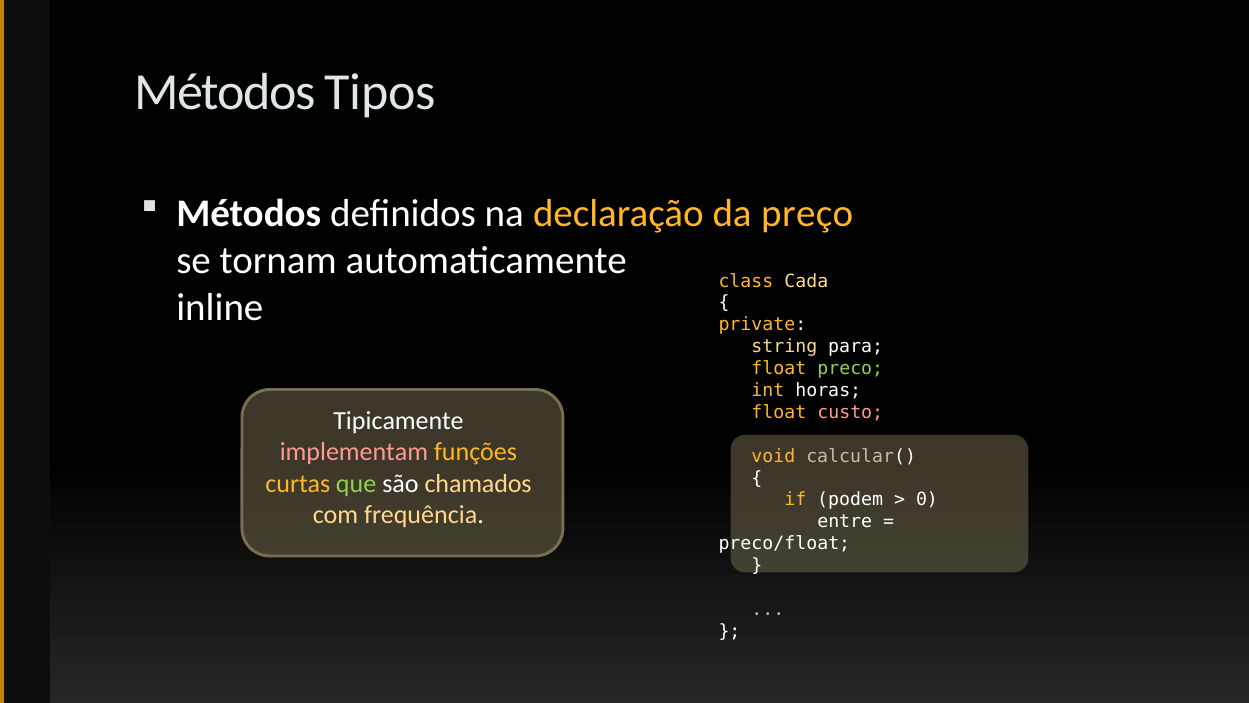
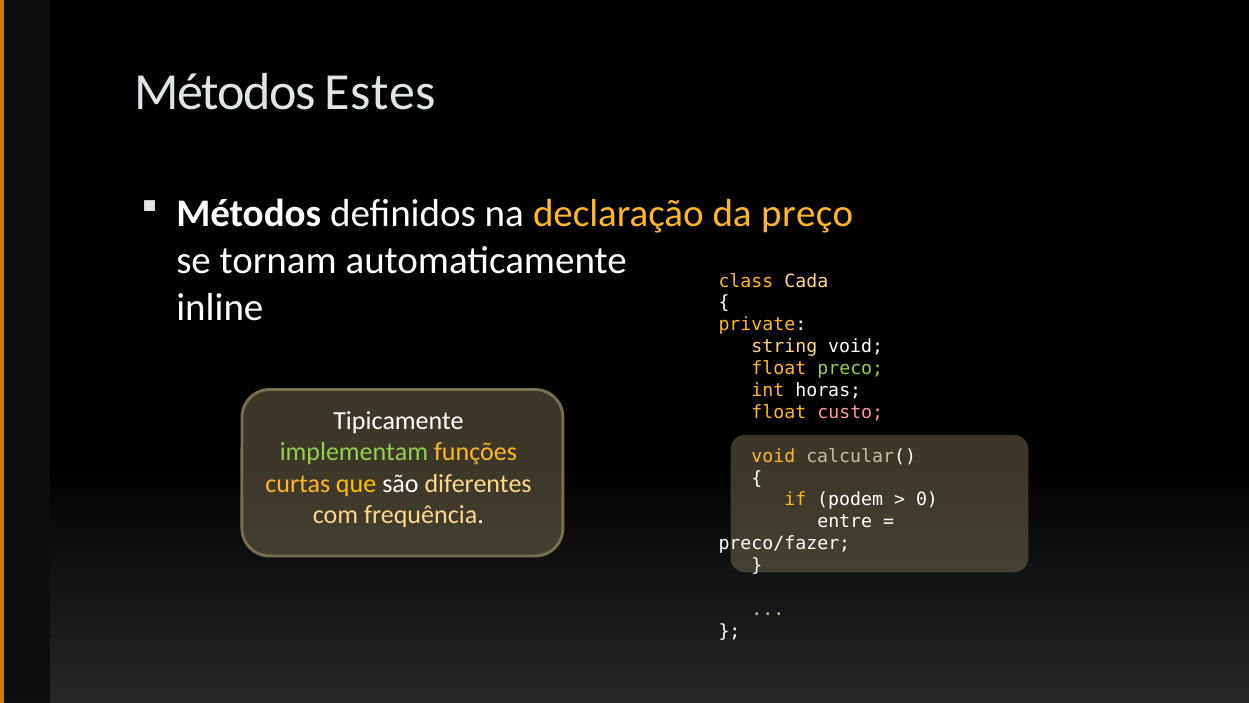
Tipos: Tipos -> Estes (380, 92)
string para: para -> void (856, 347)
implementam colour: pink -> light green (354, 452)
que colour: light green -> yellow (356, 483)
chamados: chamados -> diferentes (478, 483)
preco/float: preco/float -> preco/fazer (784, 543)
